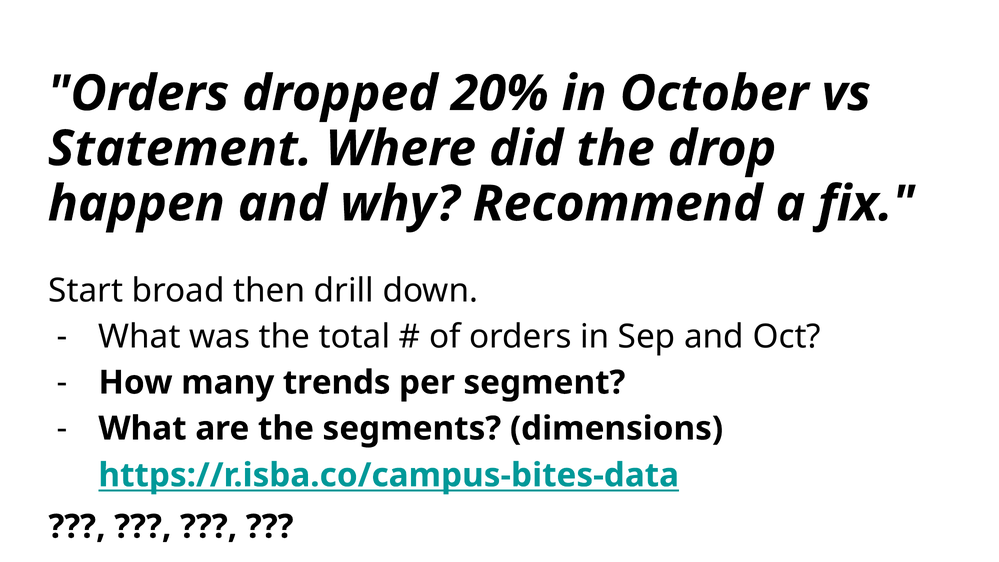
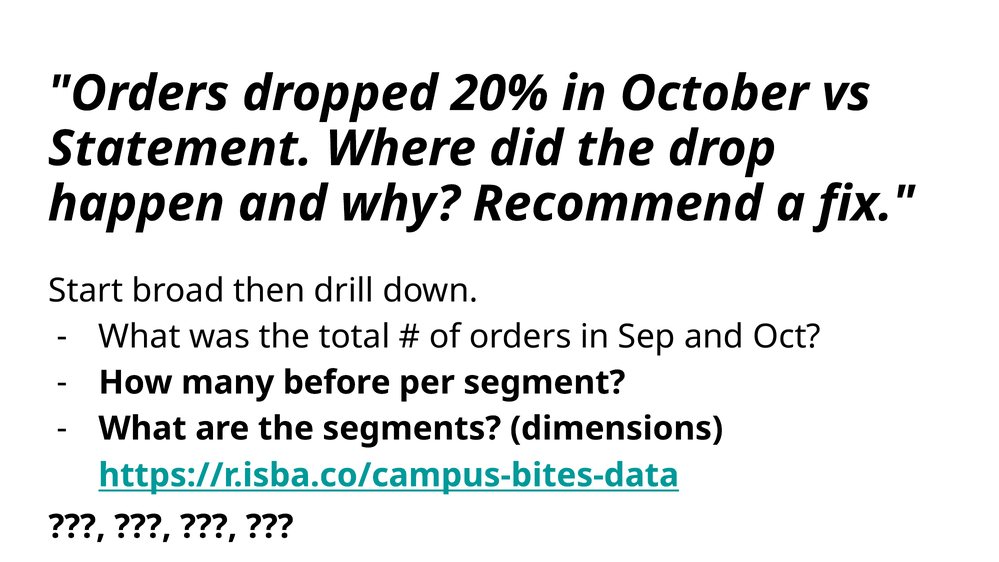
trends: trends -> before (337, 383)
